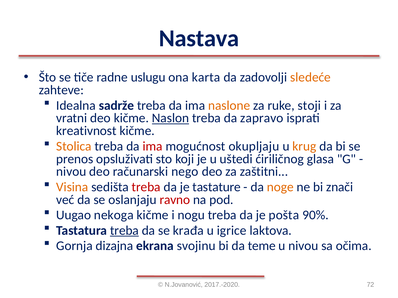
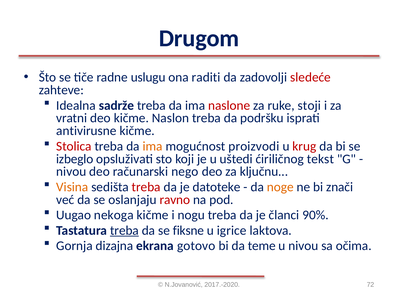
Nastava: Nastava -> Drugom (199, 39)
karta: karta -> raditi (206, 77)
sledeće colour: orange -> red (311, 77)
naslone colour: orange -> red (229, 106)
Naslon underline: present -> none (170, 118)
zapravo: zapravo -> podršku (262, 118)
kreativnost: kreativnost -> antivirusne (86, 131)
Stolica colour: orange -> red (74, 146)
ima colour: red -> orange (153, 146)
okupljaju: okupljaju -> proizvodi (254, 146)
krug colour: orange -> red (304, 146)
prenos: prenos -> izbeglo (75, 159)
glasa: glasa -> tekst (320, 159)
zaštitni: zaštitni -> ključnu (264, 172)
tastature: tastature -> datoteke (217, 187)
pošta: pošta -> članci (284, 215)
krađa: krađa -> fiksne (188, 231)
svojinu: svojinu -> gotovo (196, 246)
